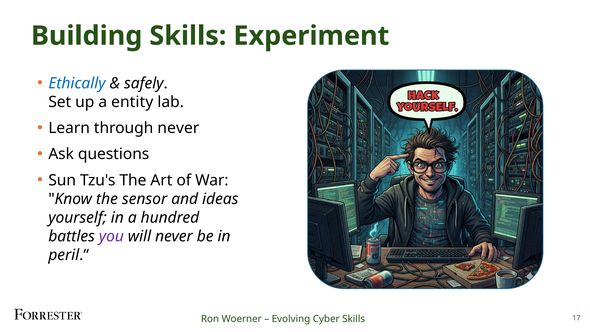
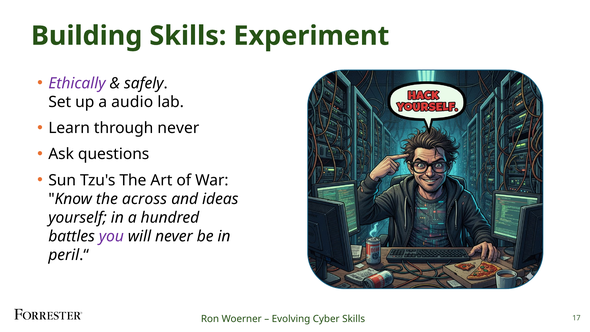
Ethically colour: blue -> purple (77, 83)
entity: entity -> audio (132, 102)
sensor: sensor -> across (144, 199)
